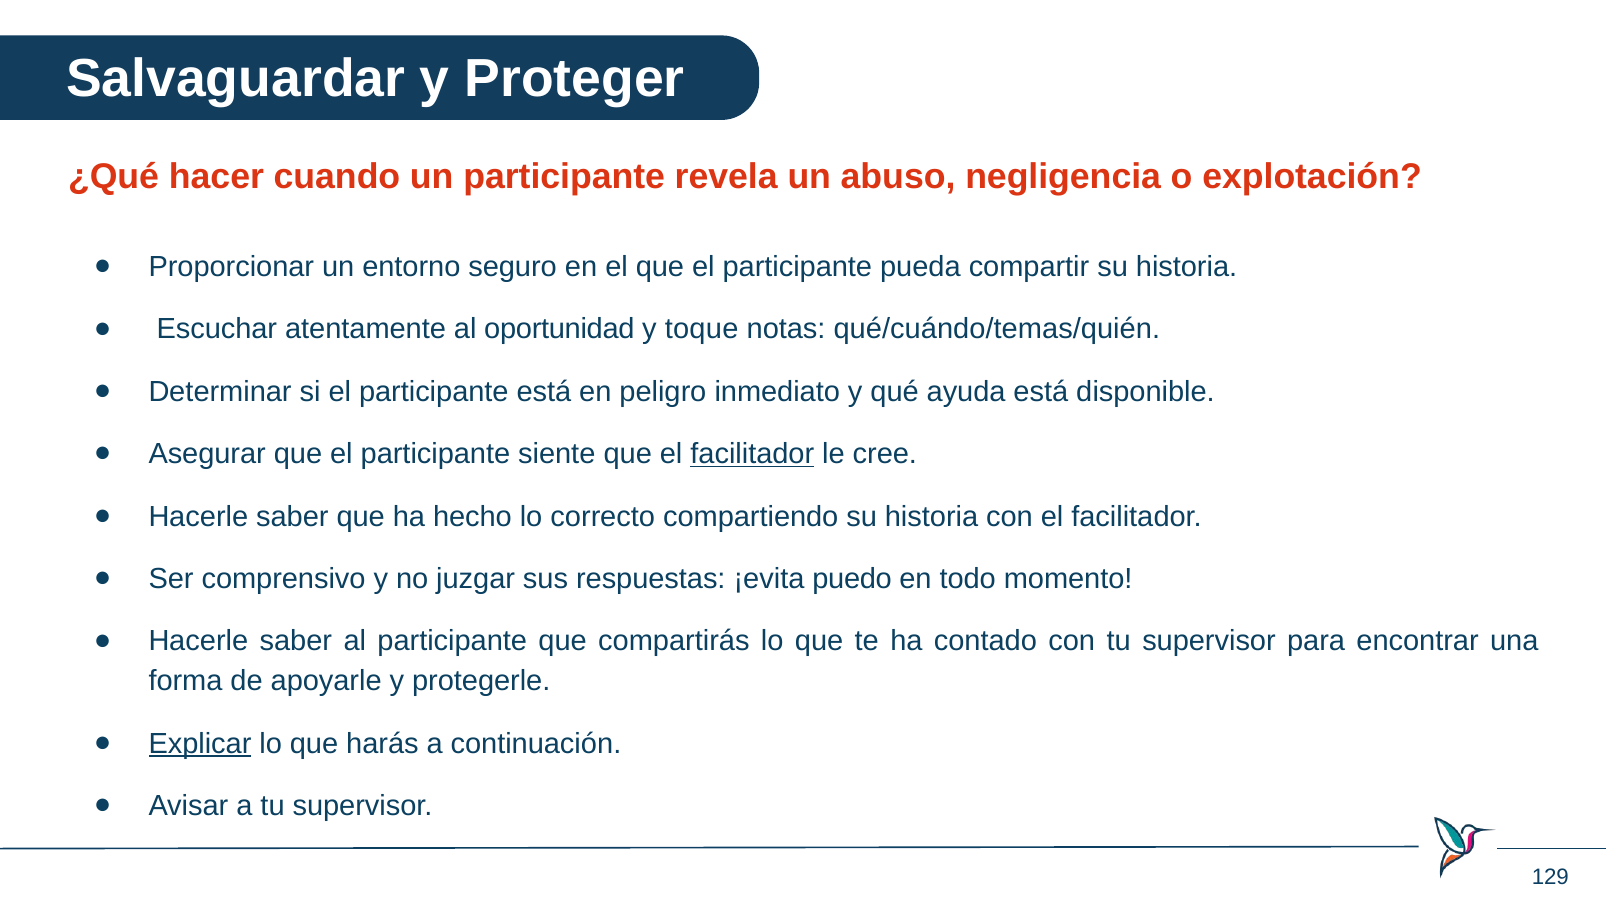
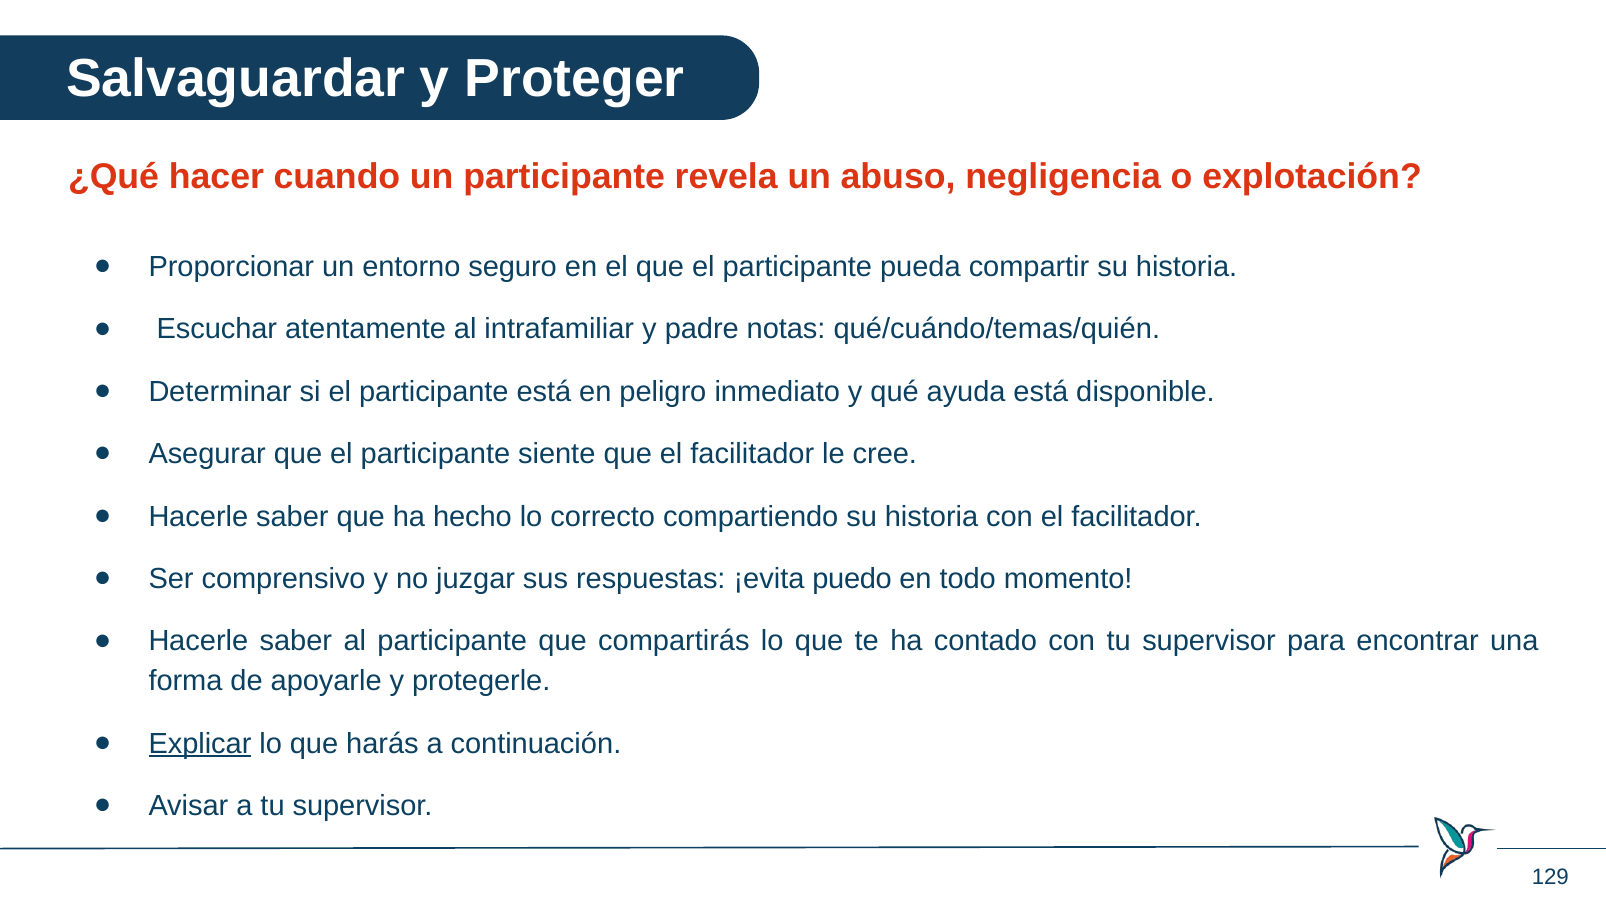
oportunidad: oportunidad -> intrafamiliar (559, 329)
toque: toque -> padre (702, 329)
facilitador underline: present -> none (752, 454)
